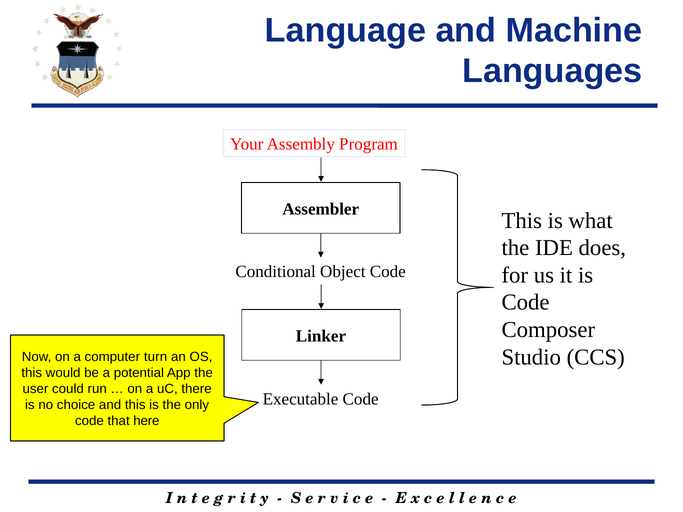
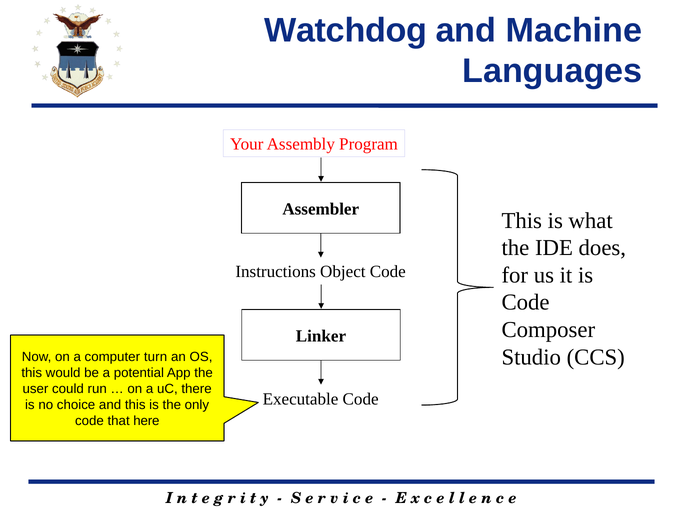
Language: Language -> Watchdog (346, 30)
Conditional: Conditional -> Instructions (276, 272)
